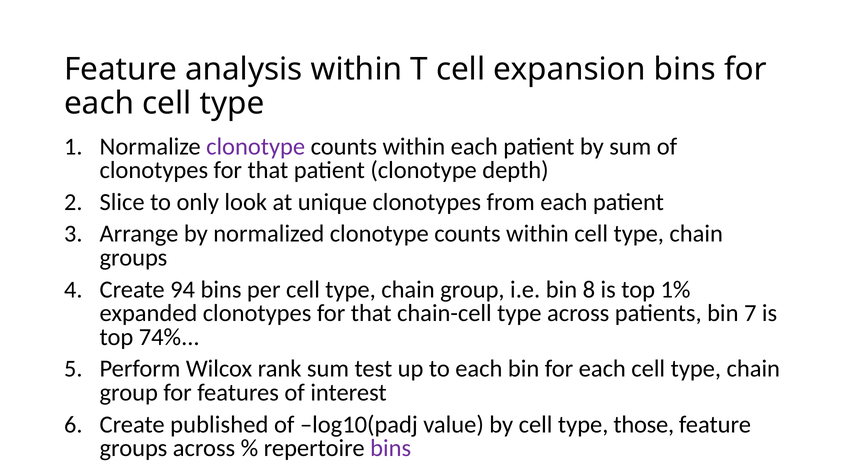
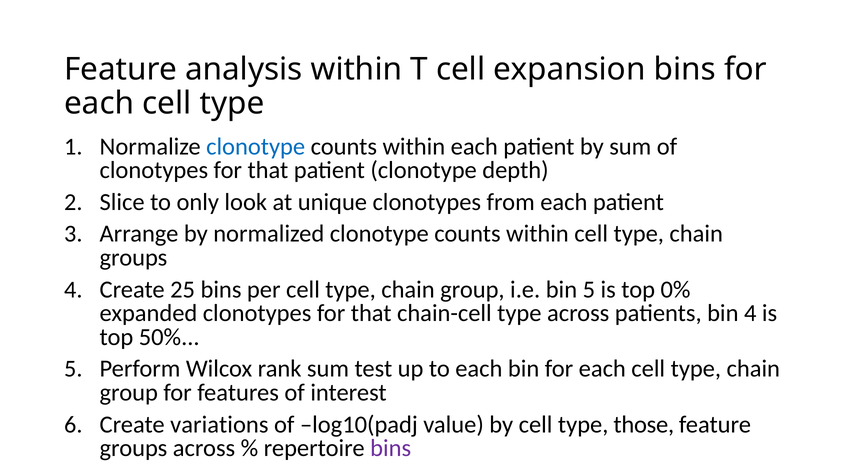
clonotype colour: purple -> blue (256, 147)
94: 94 -> 25 (183, 289)
bin 8: 8 -> 5 (589, 289)
1%: 1% -> 0% (676, 289)
bin 7: 7 -> 4 (750, 313)
74%: 74% -> 50% (169, 337)
published: published -> variations (219, 425)
